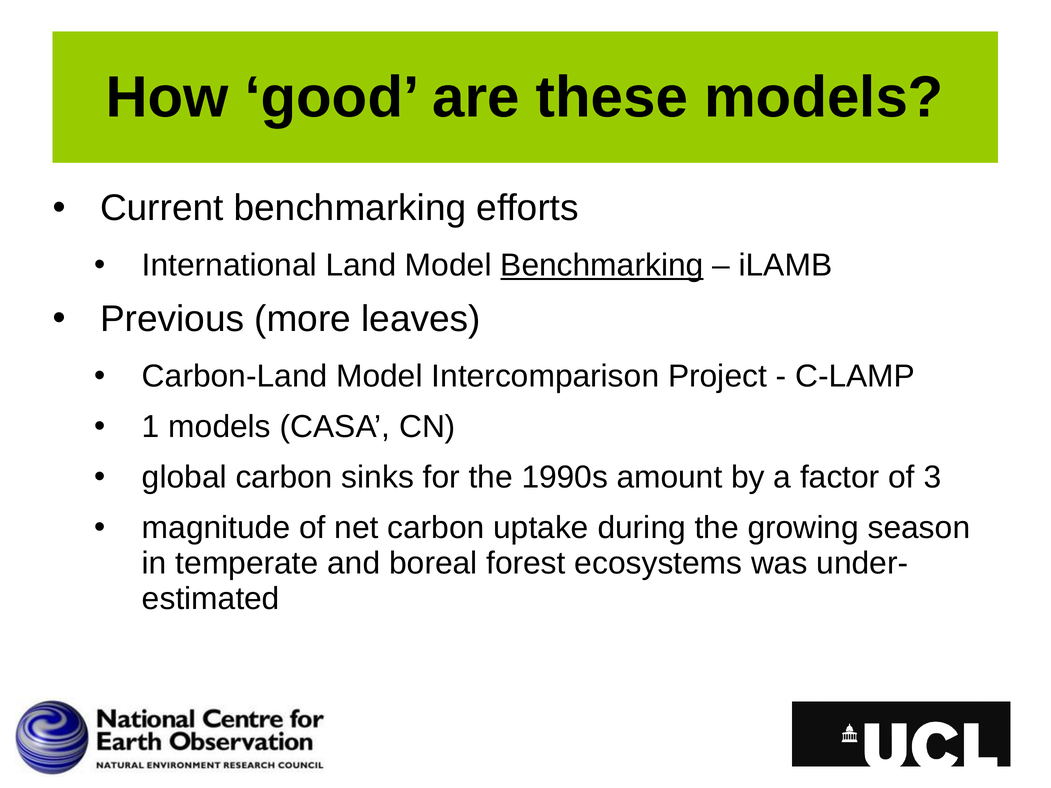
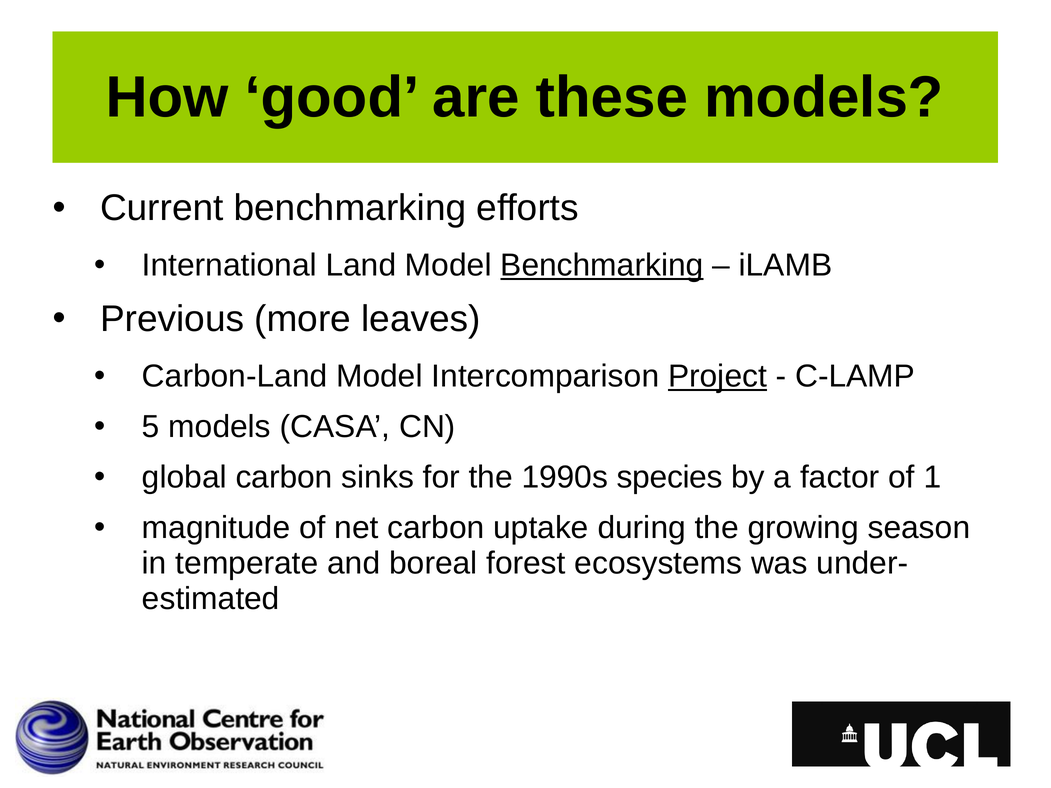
Project underline: none -> present (717, 376)
1: 1 -> 5 (151, 427)
amount: amount -> species (670, 477)
3: 3 -> 1 (932, 477)
